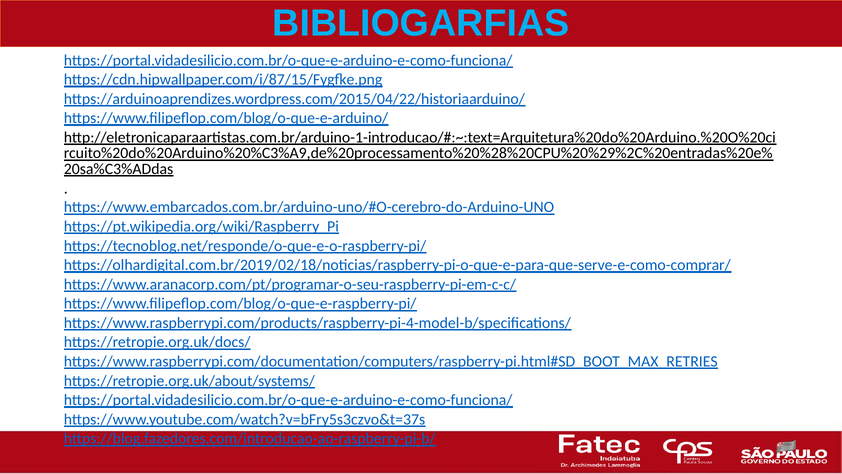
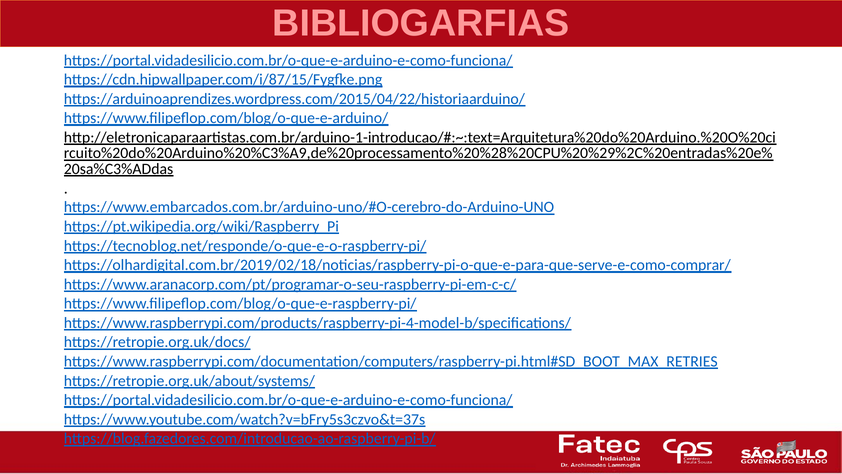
BIBLIOGARFIAS colour: light blue -> pink (421, 23)
